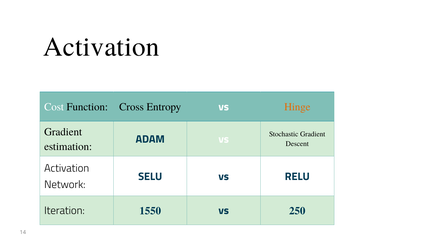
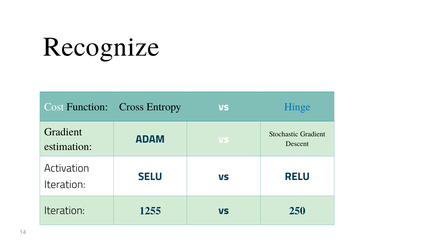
Activation: Activation -> Recognize (101, 47)
Hinge colour: orange -> blue (297, 107)
Network: Network -> Iteration (65, 185)
1550: 1550 -> 1255 (150, 211)
